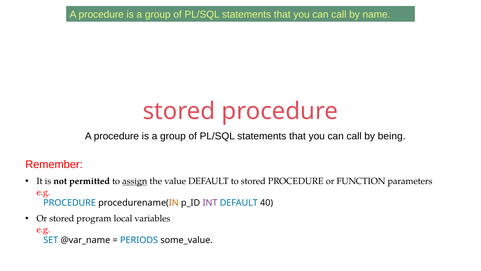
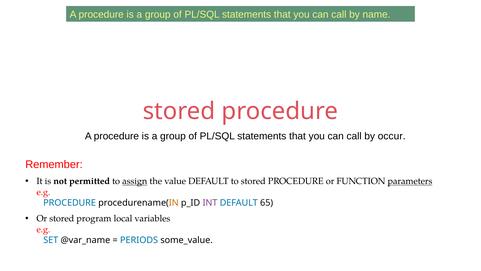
being: being -> occur (392, 136)
parameters underline: none -> present (410, 181)
40: 40 -> 65 (267, 203)
